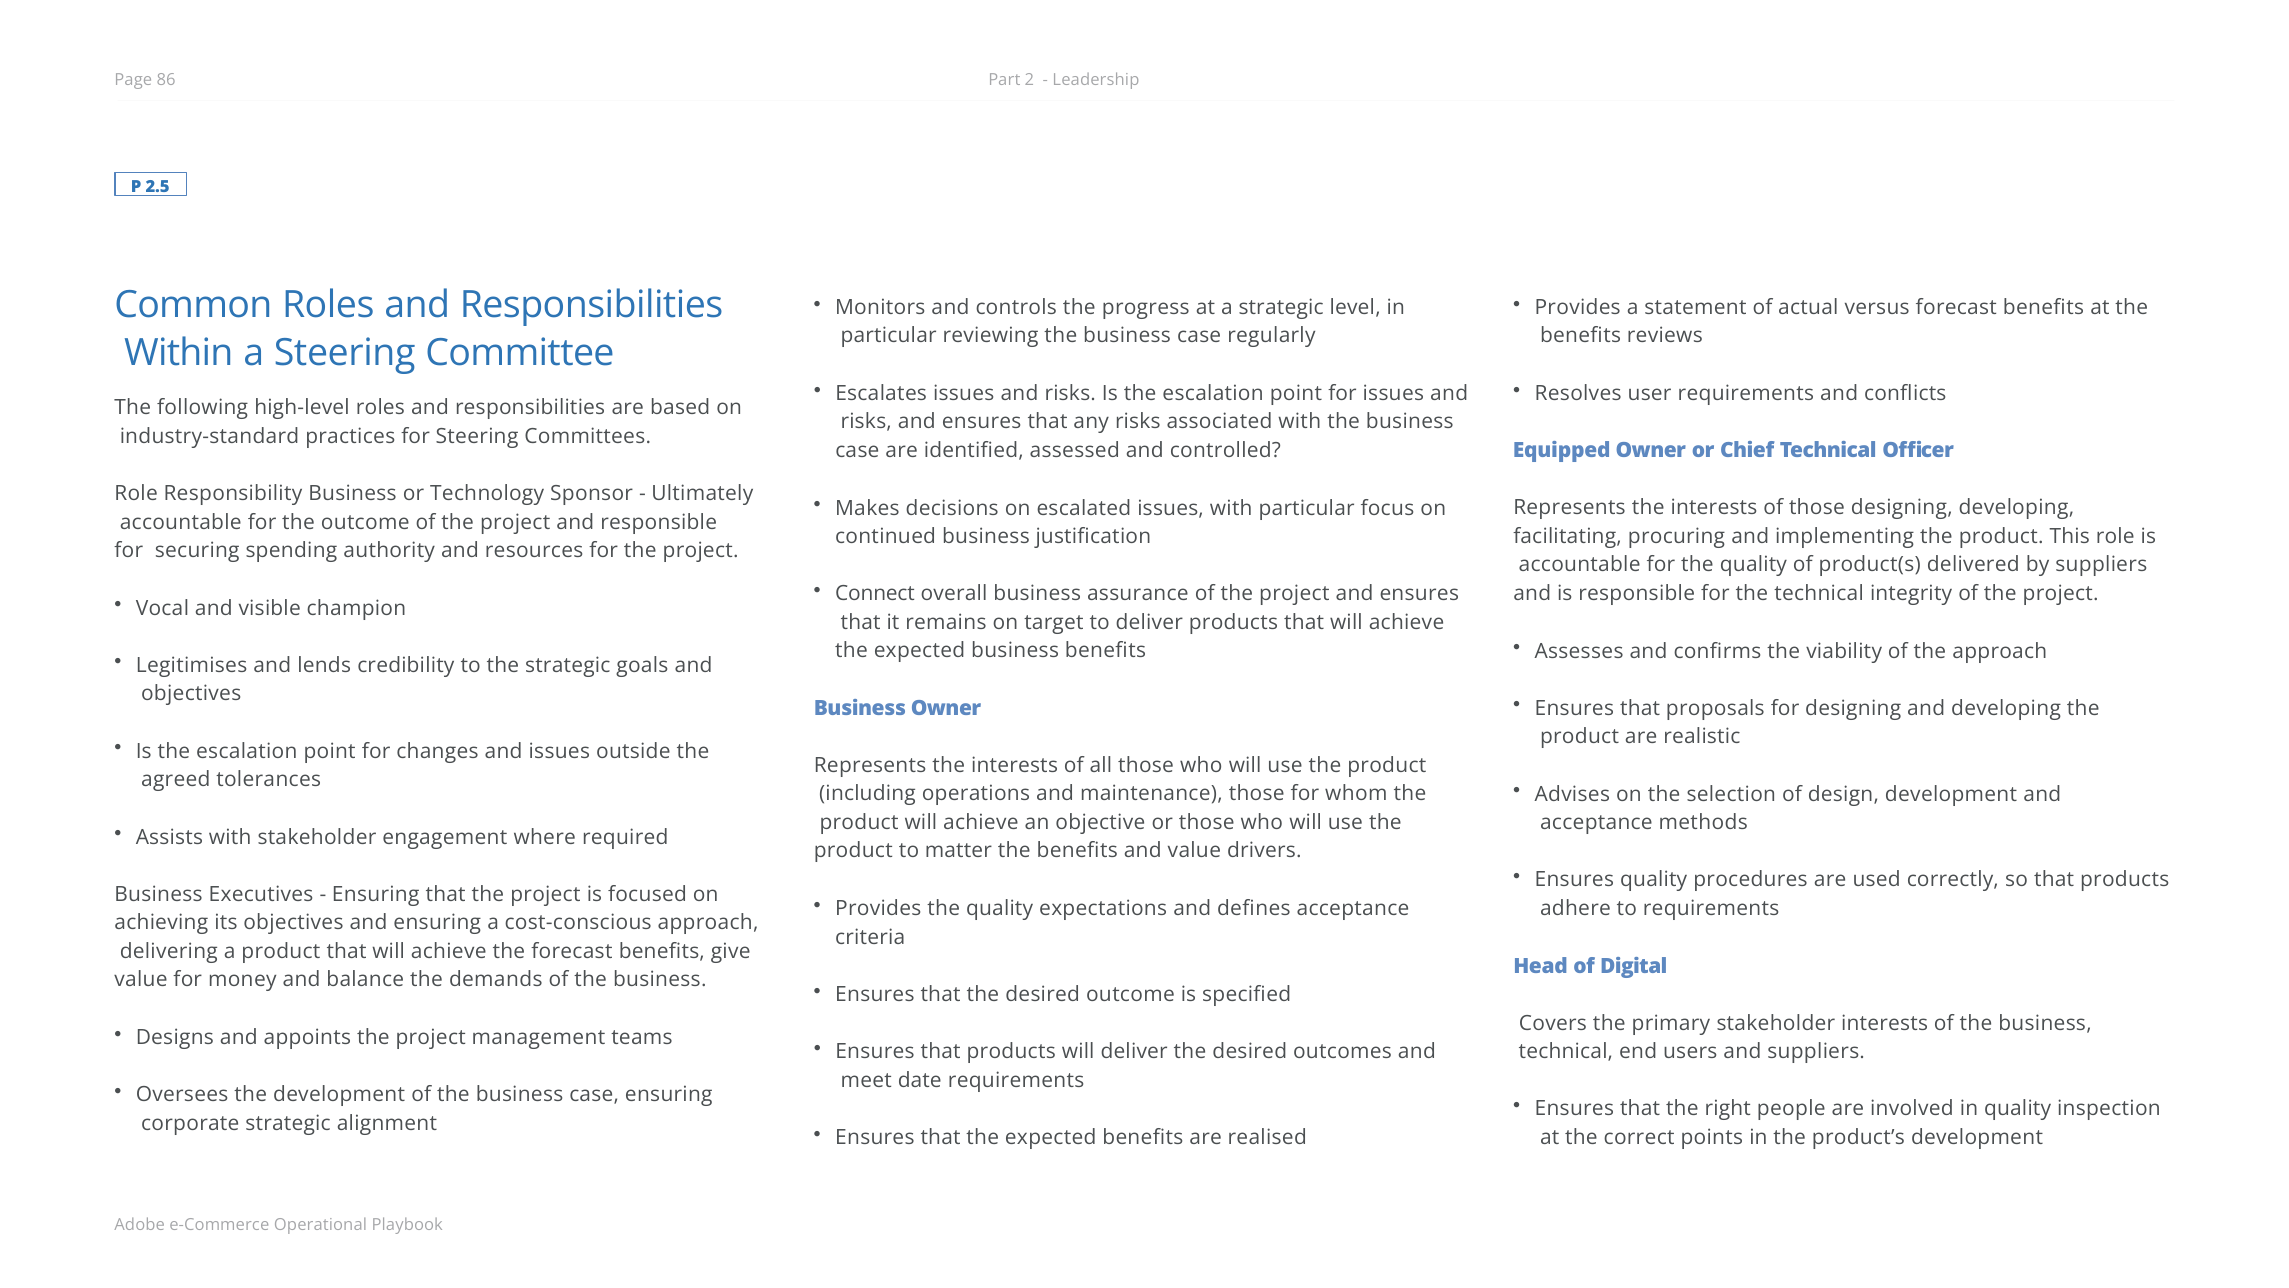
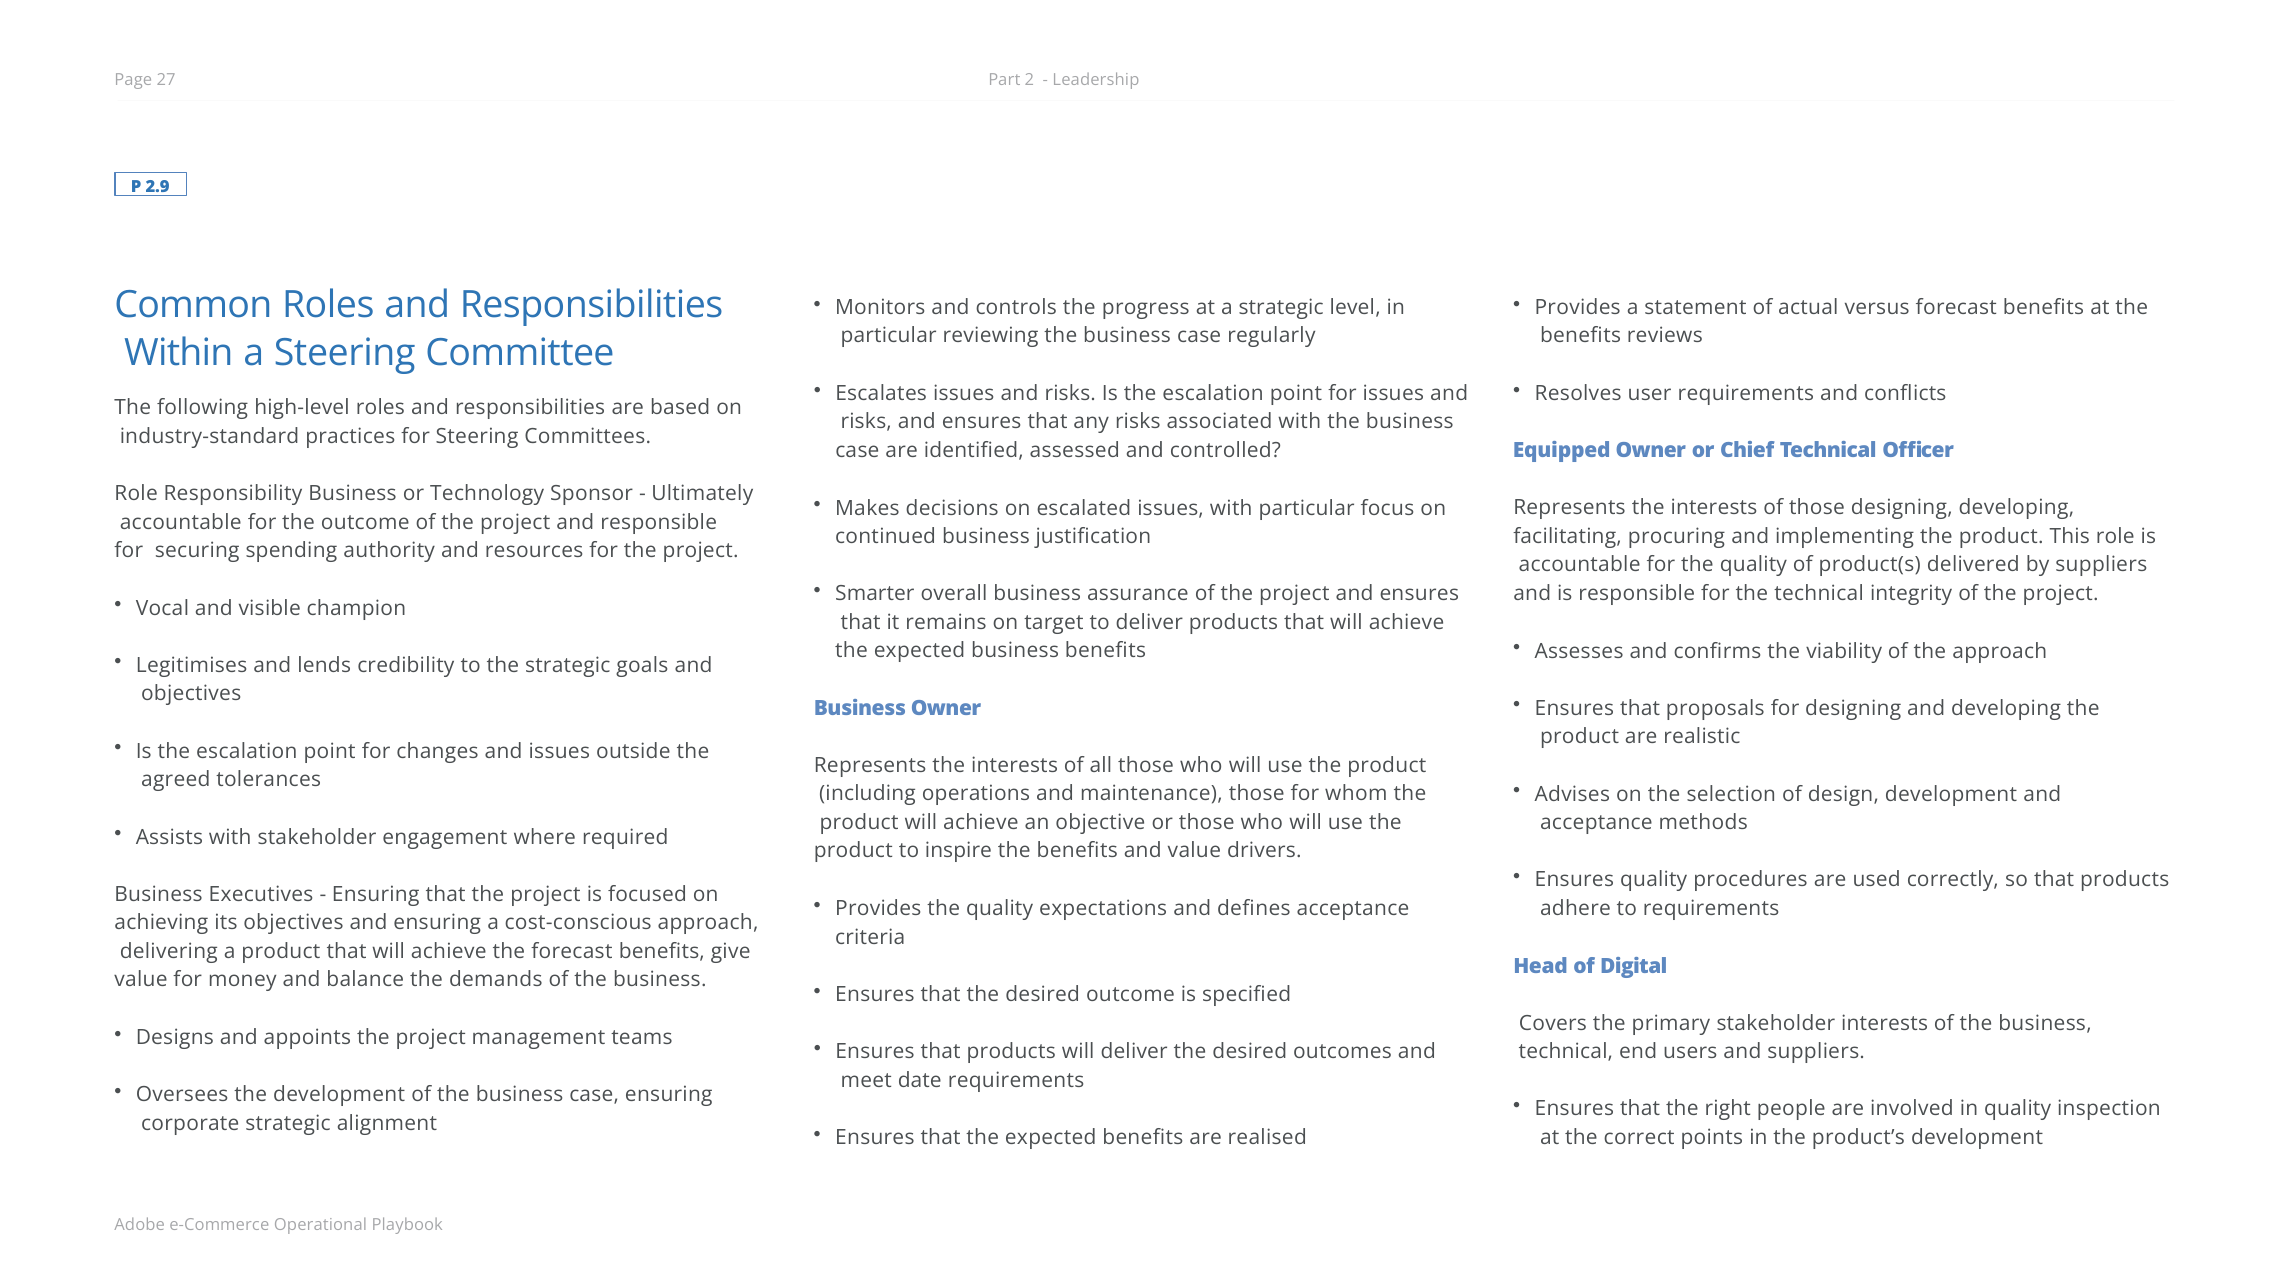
86: 86 -> 27 (166, 80)
2.5: 2.5 -> 2.9 (158, 187)
Connect: Connect -> Smarter (875, 594)
matter: matter -> inspire (958, 851)
